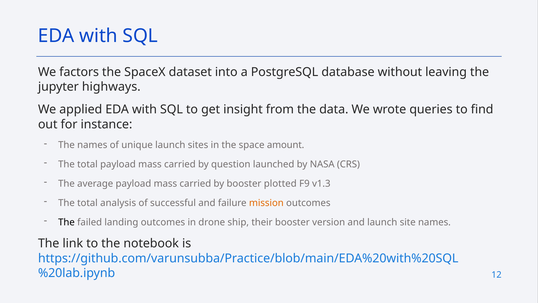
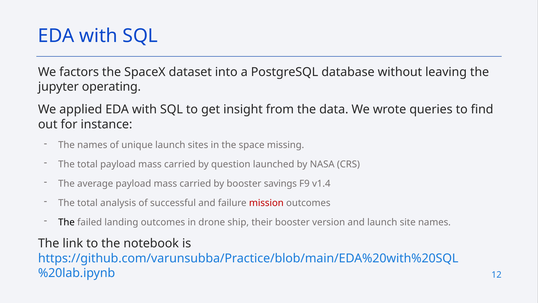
highways: highways -> operating (111, 87)
amount: amount -> missing (286, 145)
plotted: plotted -> savings (280, 183)
v1.3: v1.3 -> v1.4 (321, 183)
mission colour: orange -> red (266, 203)
